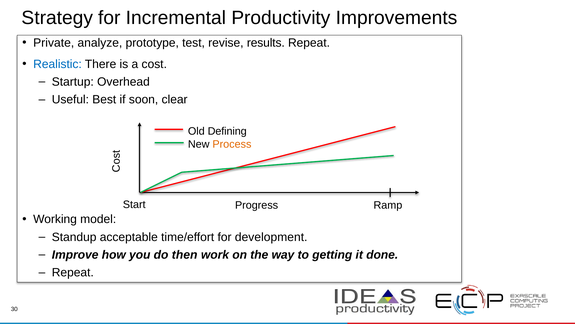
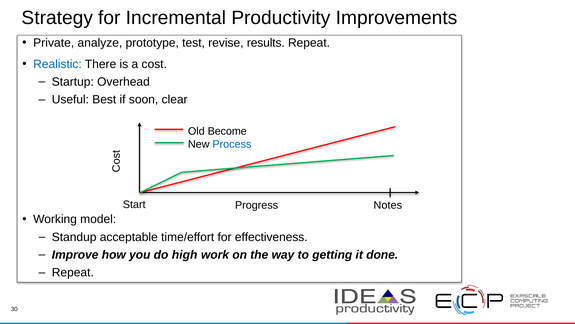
Defining: Defining -> Become (227, 131)
Process colour: orange -> blue (232, 144)
Ramp: Ramp -> Notes (388, 205)
development: development -> effectiveness (271, 237)
then: then -> high (185, 254)
